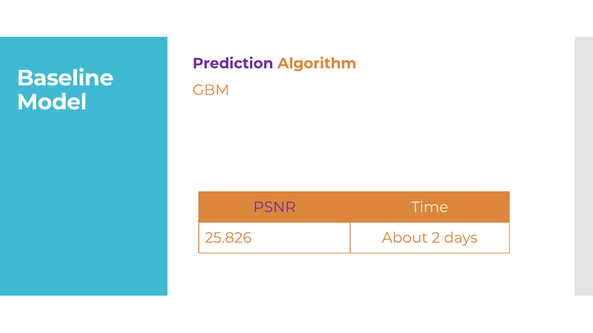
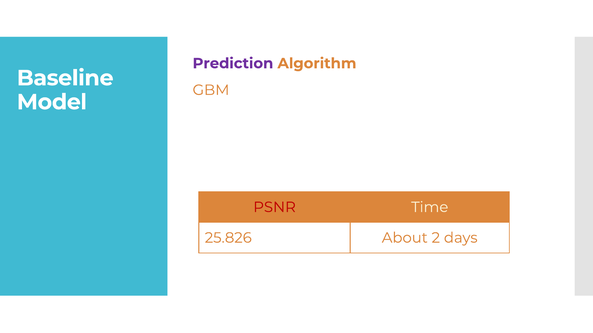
PSNR colour: purple -> red (275, 207)
